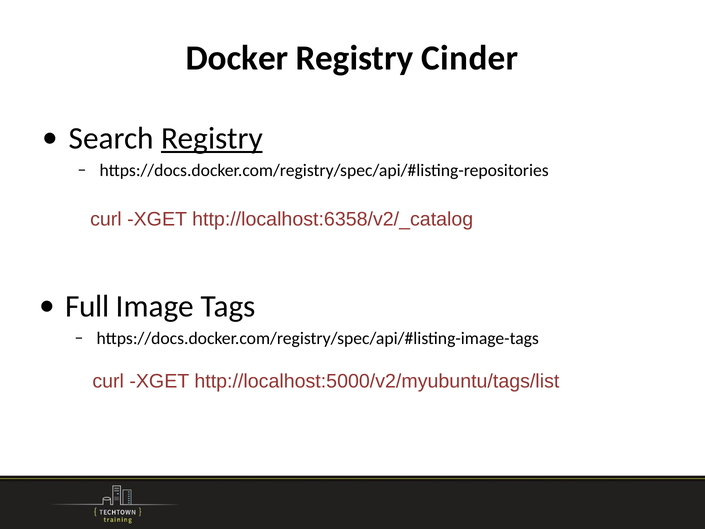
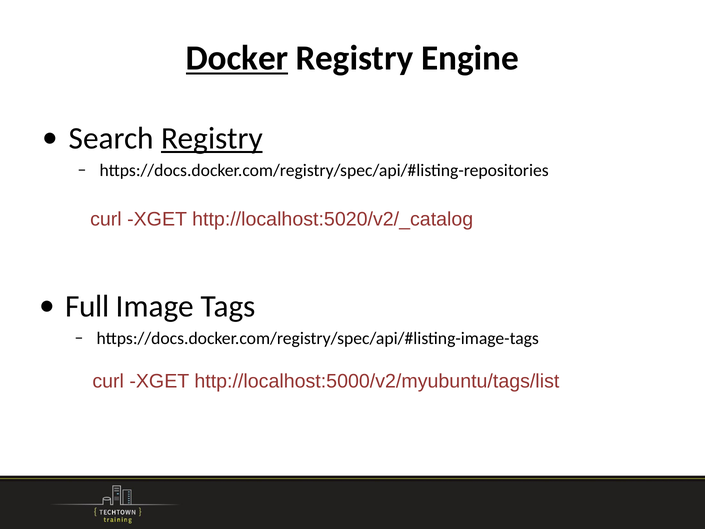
Docker underline: none -> present (237, 58)
Cinder: Cinder -> Engine (470, 58)
http://localhost:6358/v2/_catalog: http://localhost:6358/v2/_catalog -> http://localhost:5020/v2/_catalog (333, 219)
